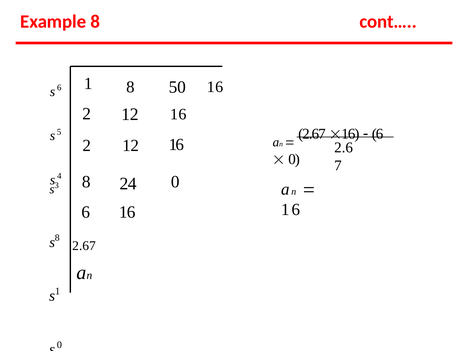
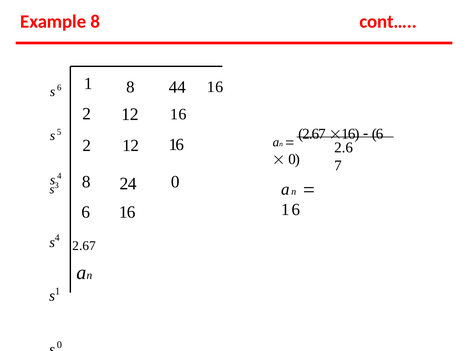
50: 50 -> 44 (177, 87)
8: 8 -> 4 (57, 238)
